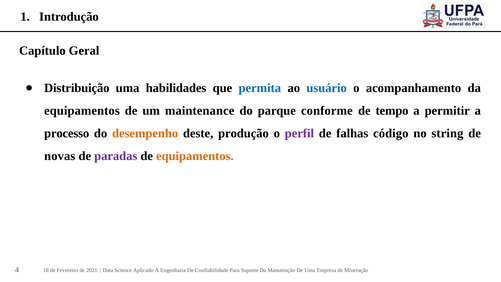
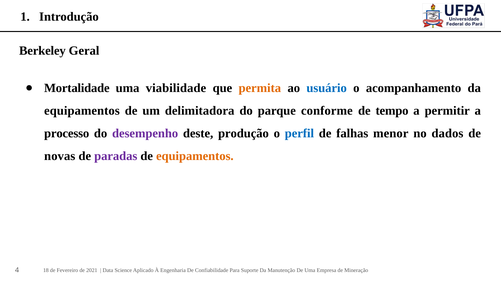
Capítulo: Capítulo -> Berkeley (42, 51)
Distribuição: Distribuição -> Mortalidade (77, 88)
habilidades: habilidades -> viabilidade (176, 88)
permita colour: blue -> orange (260, 88)
maintenance: maintenance -> delimitadora (200, 111)
desempenho colour: orange -> purple (145, 133)
perfil colour: purple -> blue (299, 133)
código: código -> menor (391, 133)
string: string -> dados (447, 133)
